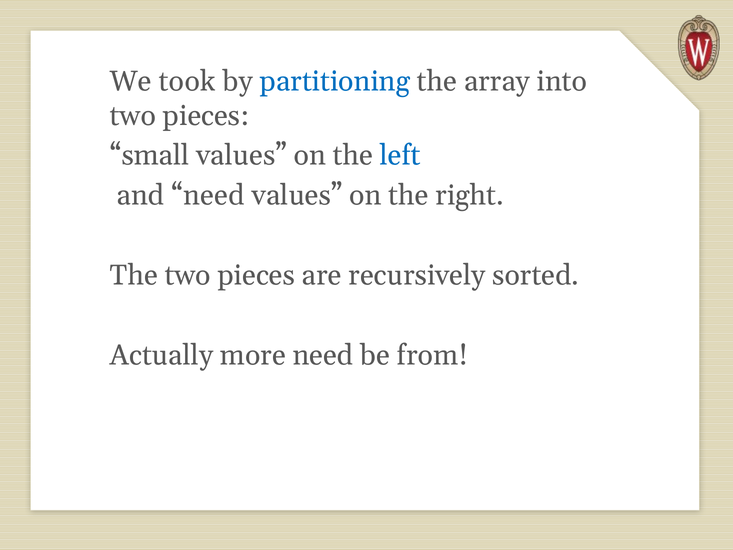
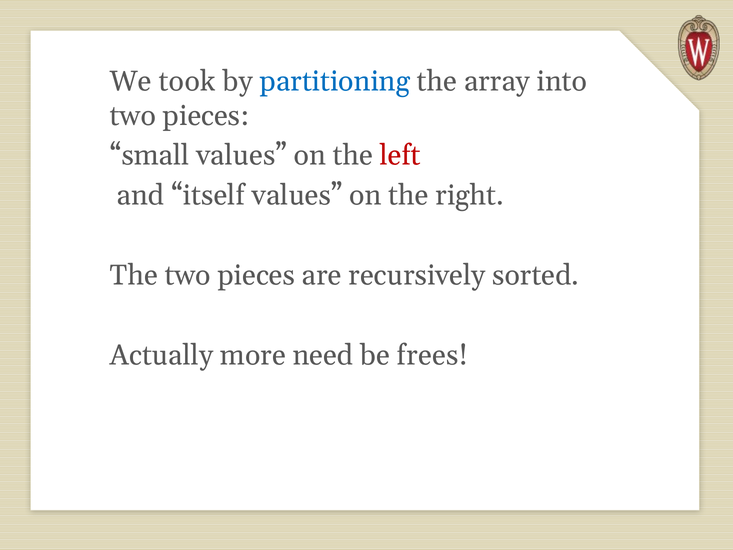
left colour: blue -> red (400, 155)
and need: need -> itself (208, 195)
from: from -> frees (432, 355)
